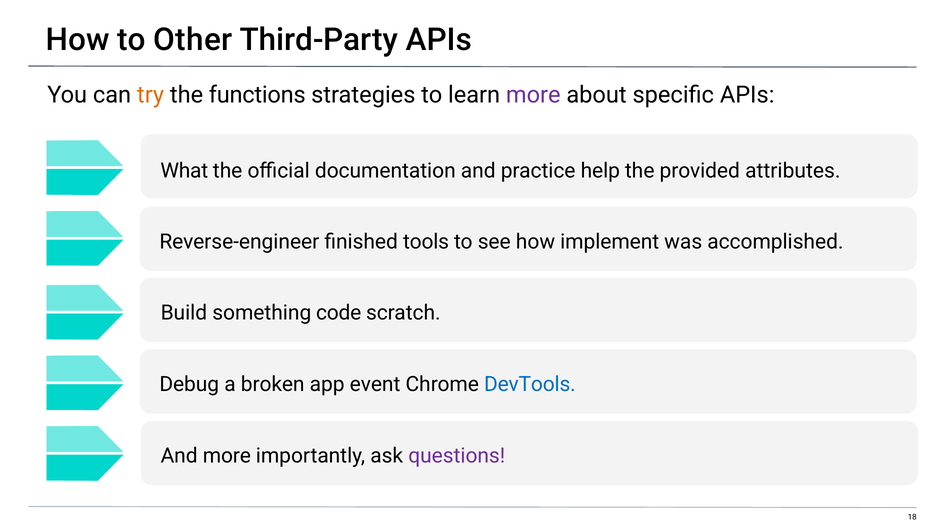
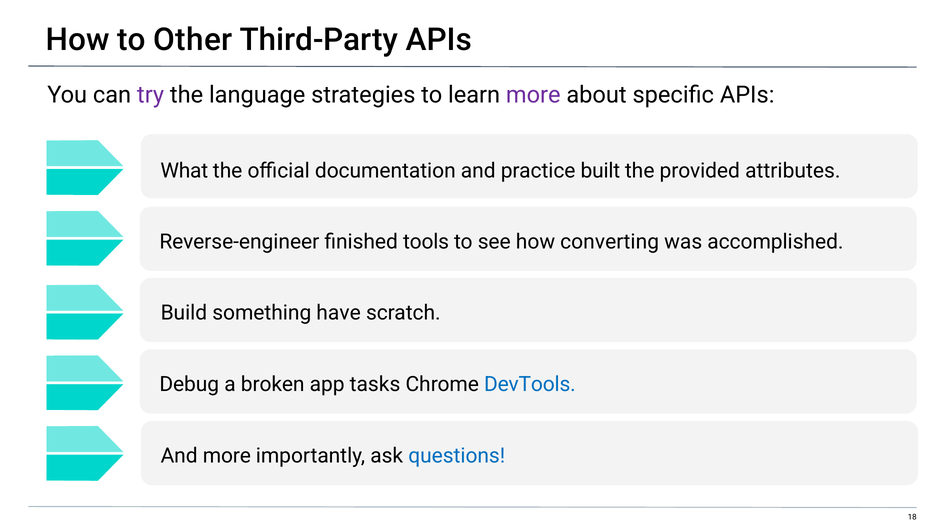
try colour: orange -> purple (151, 95)
functions: functions -> language (257, 95)
help: help -> built (600, 171)
implement: implement -> converting (610, 242)
code: code -> have (339, 313)
event: event -> tasks (375, 385)
questions colour: purple -> blue (457, 456)
